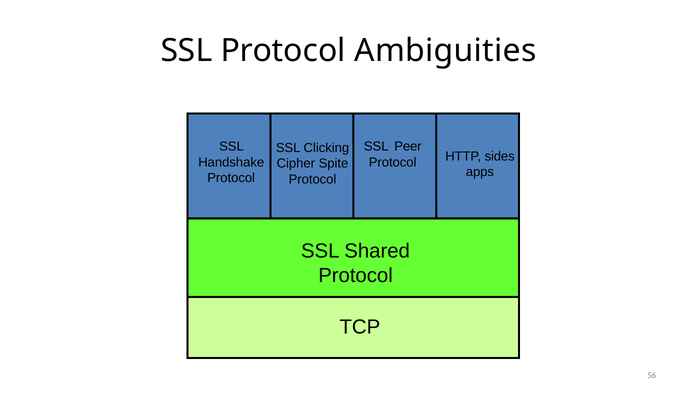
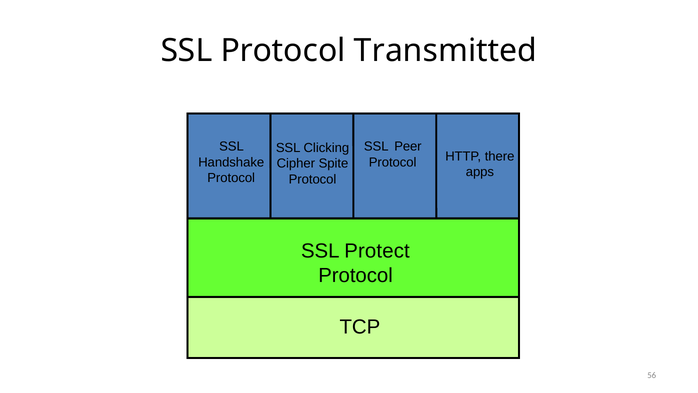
Ambiguities: Ambiguities -> Transmitted (446, 51)
sides: sides -> there (500, 156)
Shared: Shared -> Protect (377, 251)
